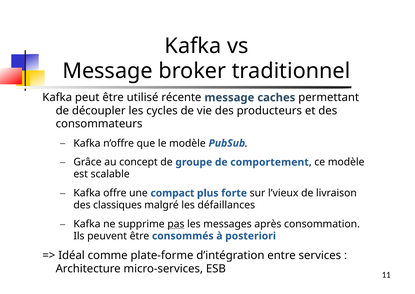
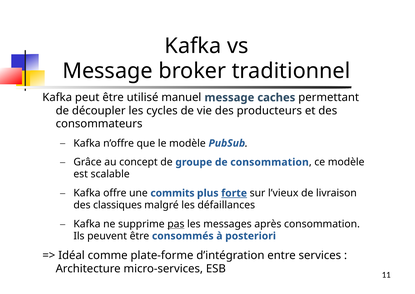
récente: récente -> manuel (181, 97)
de comportement: comportement -> consommation (270, 162)
compact: compact -> commits (172, 193)
forte underline: none -> present (234, 193)
